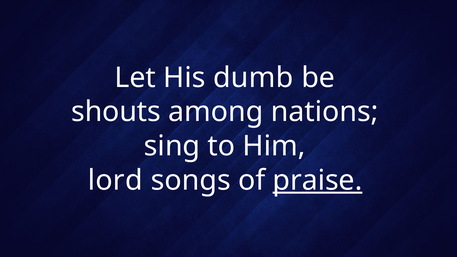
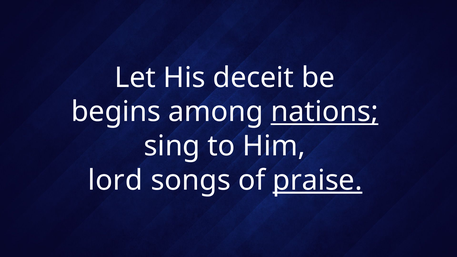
dumb: dumb -> deceit (253, 78)
shouts: shouts -> begins (116, 112)
nations underline: none -> present (325, 112)
